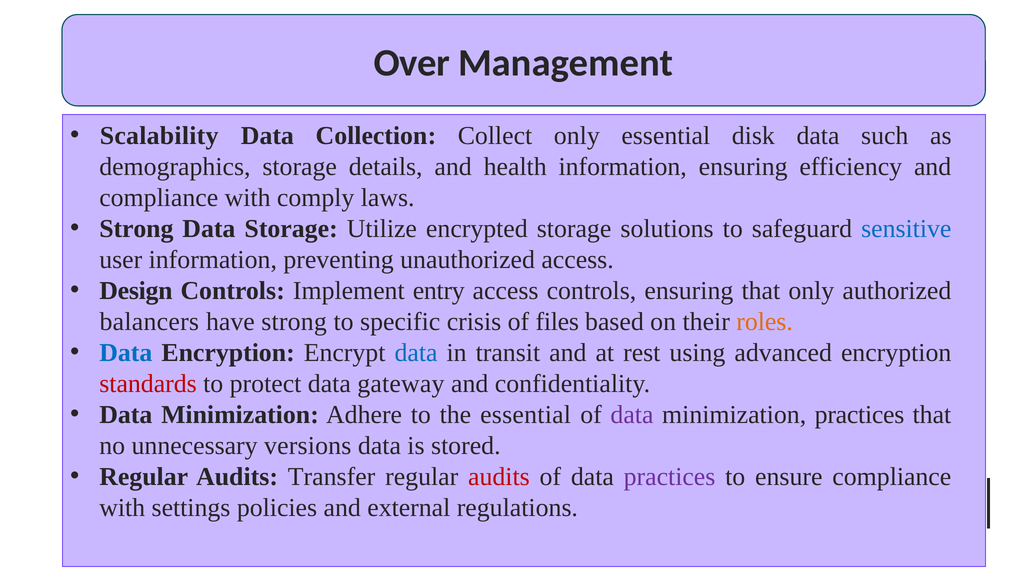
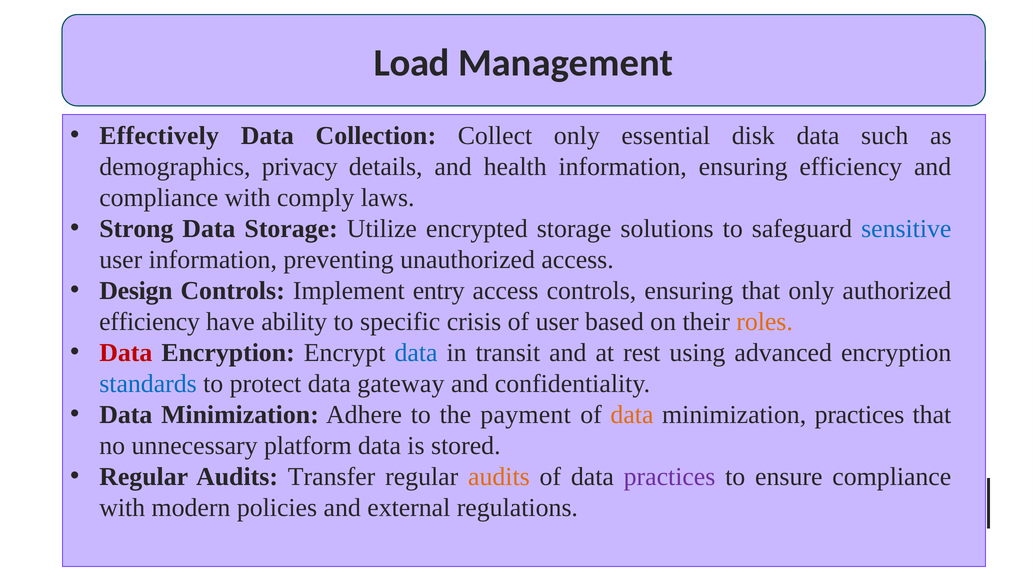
Over: Over -> Load (412, 63)
Scalability: Scalability -> Effectively (159, 136)
demographics storage: storage -> privacy (300, 167)
balancers: balancers -> efficiency (150, 322)
have strong: strong -> ability (294, 322)
of files: files -> user (557, 322)
Data colour: blue -> red (126, 353)
standards colour: red -> blue (148, 384)
the essential: essential -> payment (526, 415)
data colour: purple -> orange (632, 415)
versions: versions -> platform (308, 446)
audits colour: red -> orange (499, 477)
settings: settings -> modern (191, 508)
